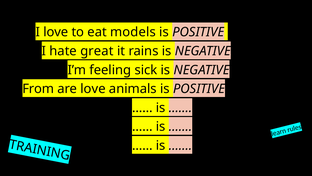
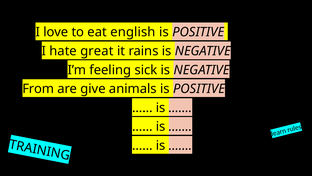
models: models -> english (133, 32)
are love: love -> give (93, 89)
